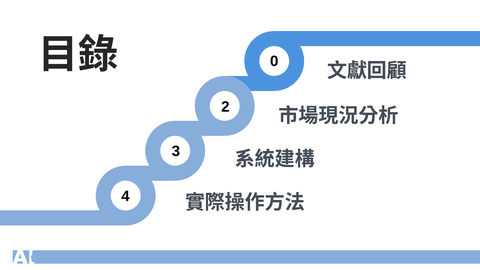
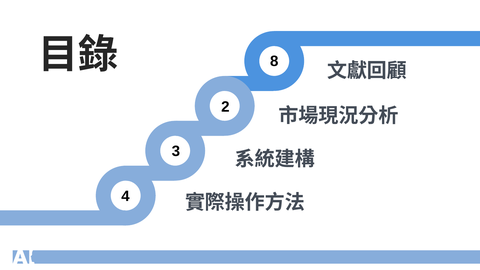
0: 0 -> 8 (274, 61)
